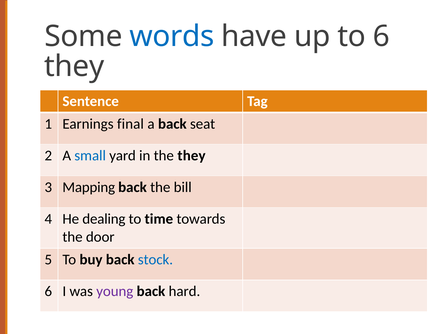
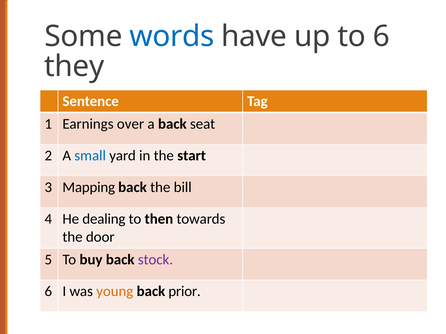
final: final -> over (131, 124)
the they: they -> start (192, 156)
time: time -> then (159, 219)
stock colour: blue -> purple (155, 260)
young colour: purple -> orange (115, 292)
hard: hard -> prior (185, 292)
